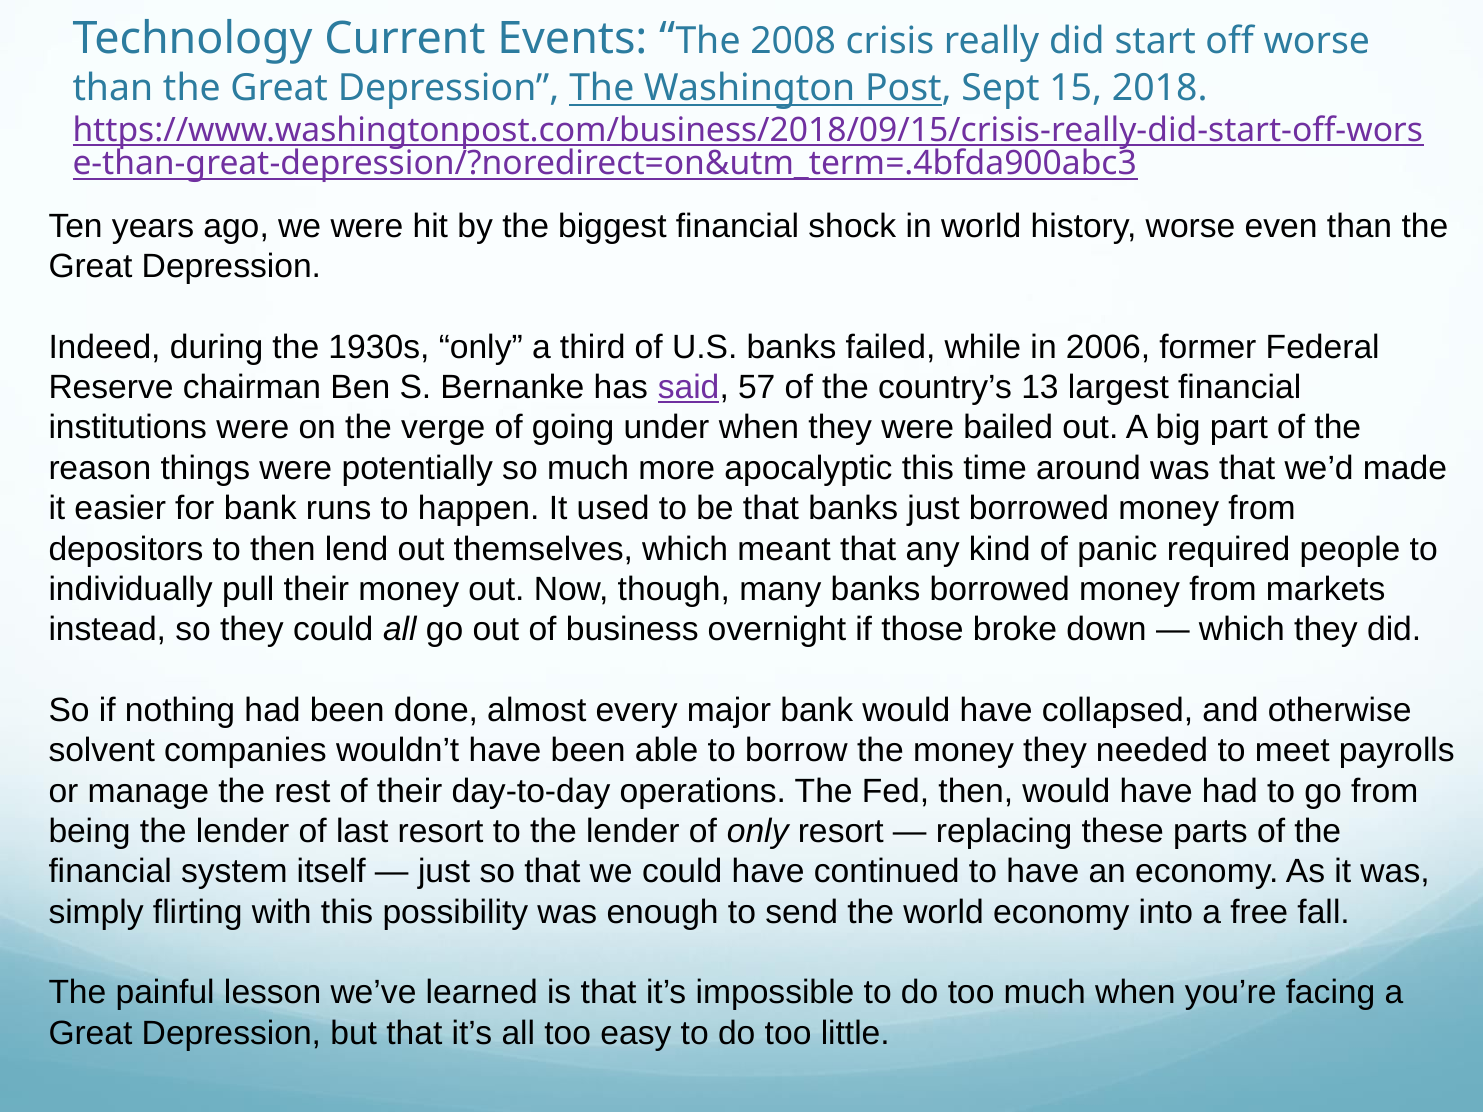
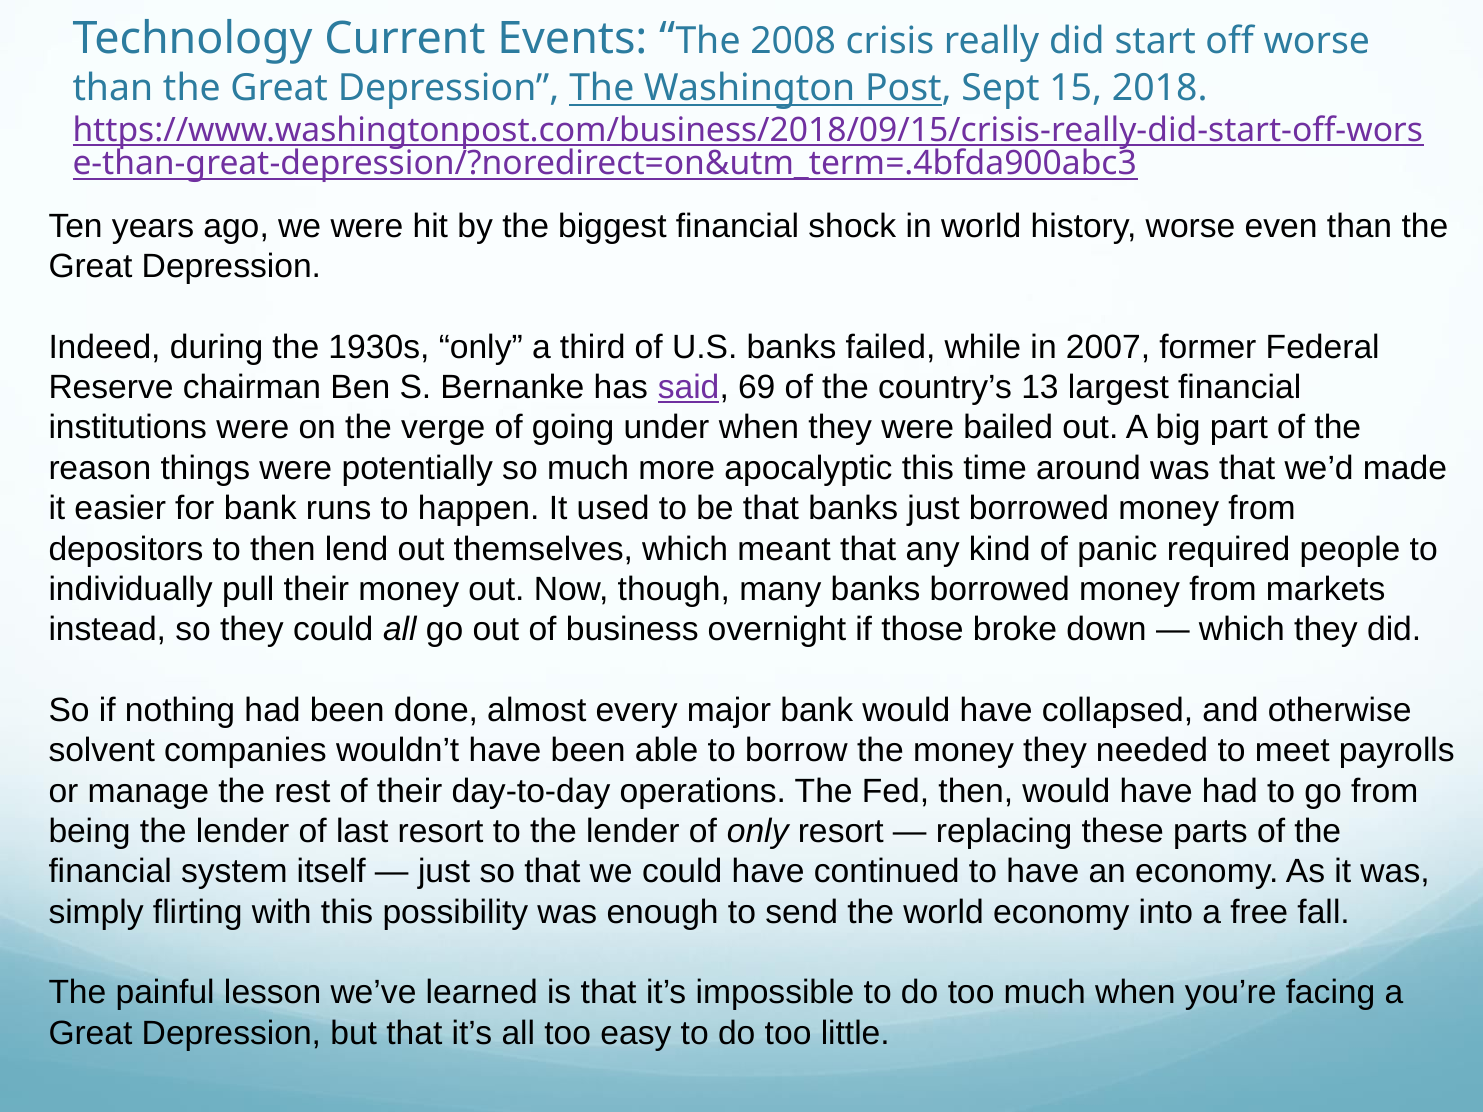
2006: 2006 -> 2007 (1108, 347)
57: 57 -> 69 (757, 388)
